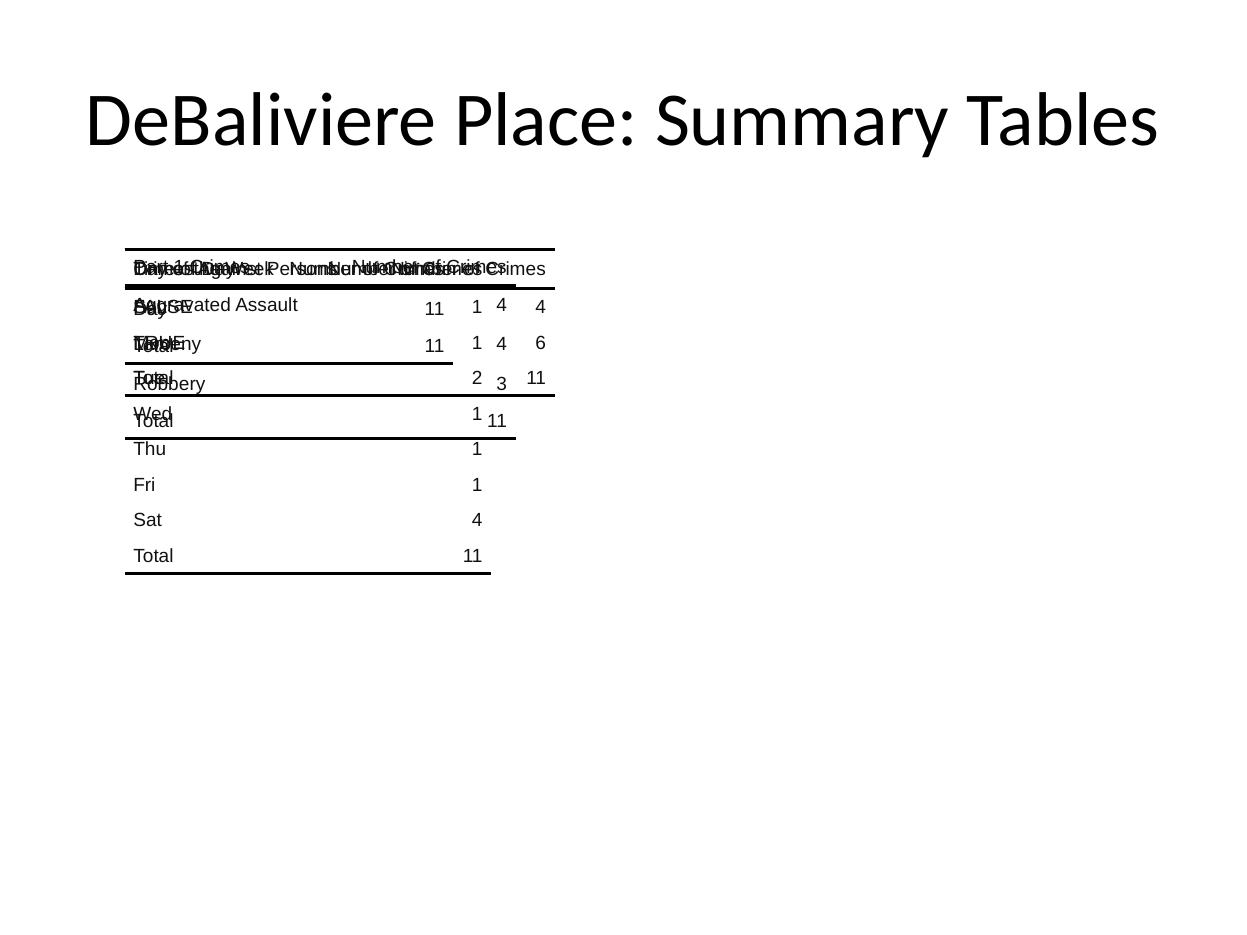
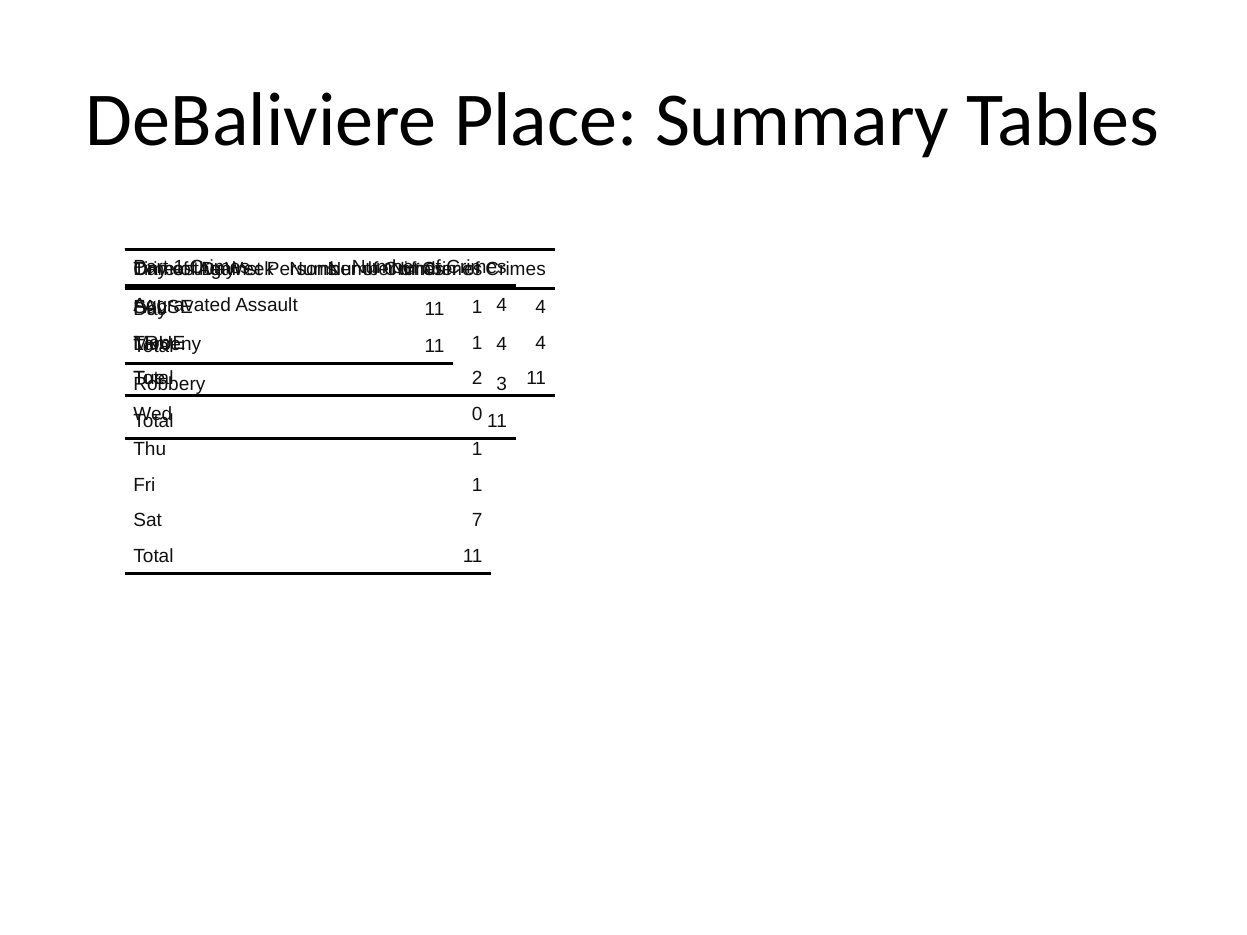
6: 6 -> 4 (541, 343)
1: 1 -> 0 (477, 414)
Sat 4: 4 -> 7 (477, 521)
